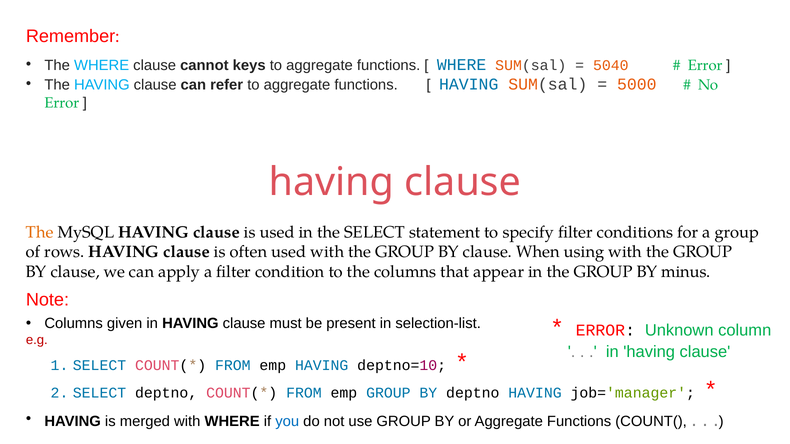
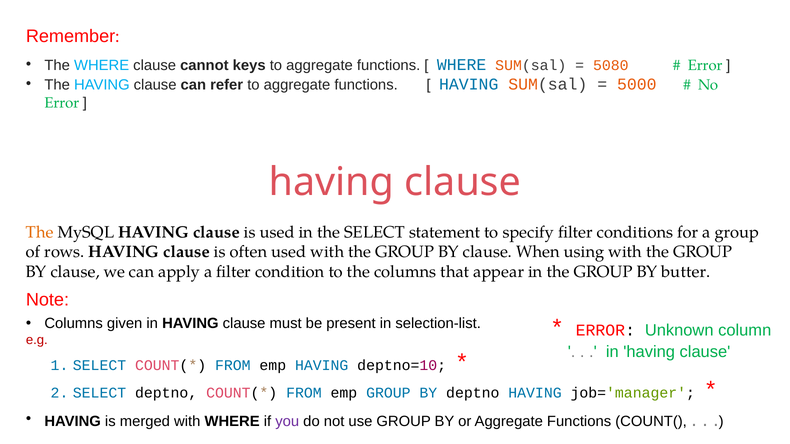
5040: 5040 -> 5080 (611, 65)
minus: minus -> butter (686, 272)
you colour: blue -> purple (287, 422)
